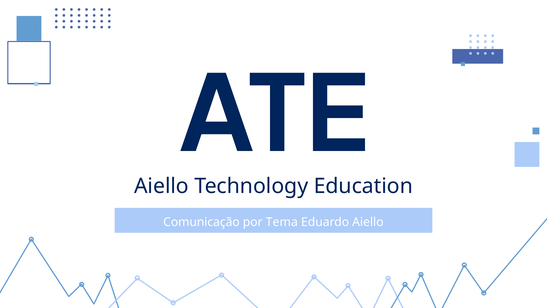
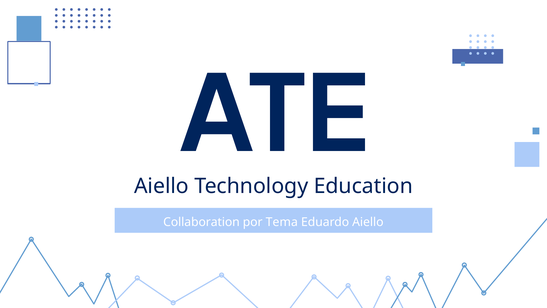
Comunicação: Comunicação -> Collaboration (201, 222)
